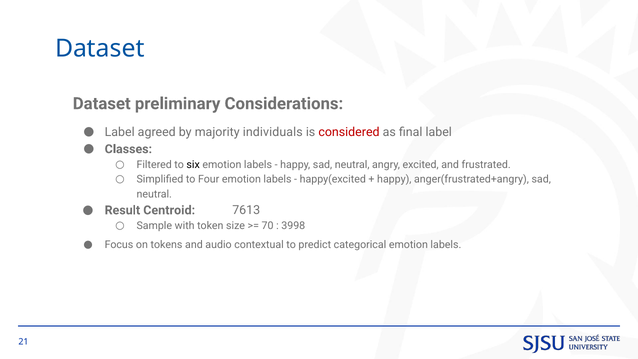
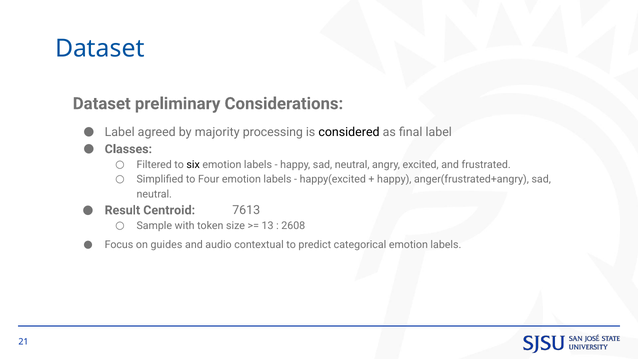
individuals: individuals -> processing (273, 132)
considered colour: red -> black (349, 132)
70: 70 -> 13 (268, 226)
3998: 3998 -> 2608 (293, 226)
tokens: tokens -> guides (166, 245)
